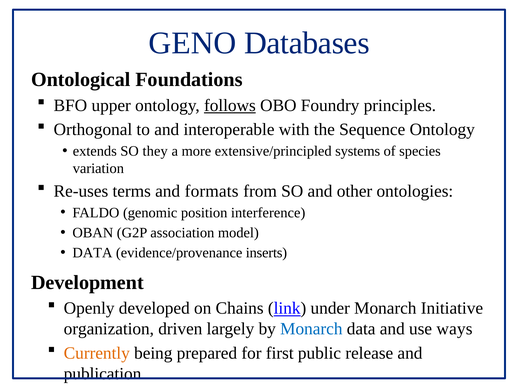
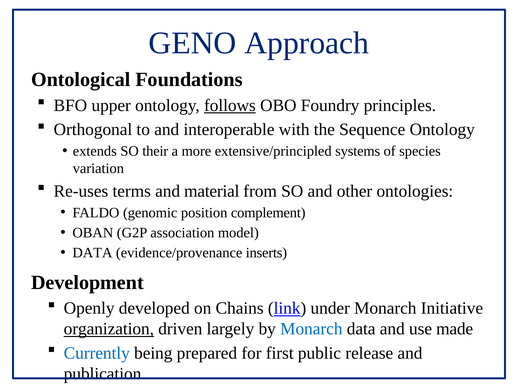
Databases: Databases -> Approach (307, 43)
they: they -> their (155, 151)
formats: formats -> material (212, 191)
interference: interference -> complement (268, 213)
organization underline: none -> present (109, 329)
ways: ways -> made (455, 329)
Currently colour: orange -> blue (97, 354)
